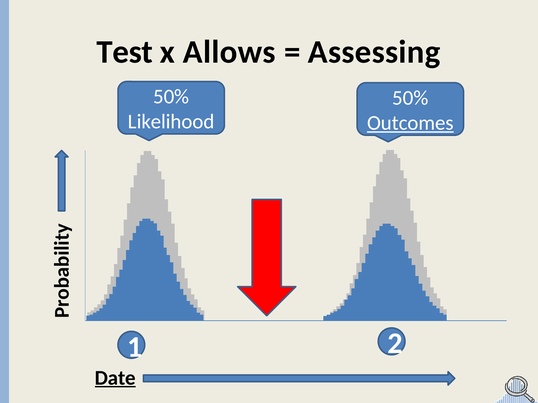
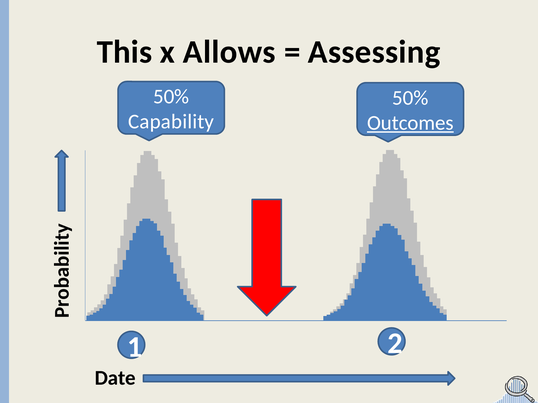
Test: Test -> This (125, 52)
Likelihood: Likelihood -> Capability (171, 122)
Date underline: present -> none (115, 378)
